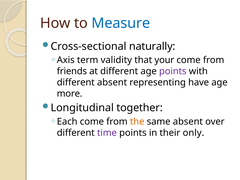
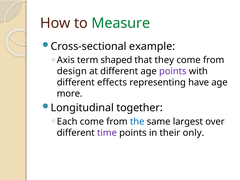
Measure colour: blue -> green (121, 23)
naturally: naturally -> example (152, 46)
validity: validity -> shaped (116, 60)
your: your -> they (164, 60)
friends: friends -> design (72, 71)
different absent: absent -> effects (112, 82)
the colour: orange -> blue (137, 122)
same absent: absent -> largest (188, 122)
